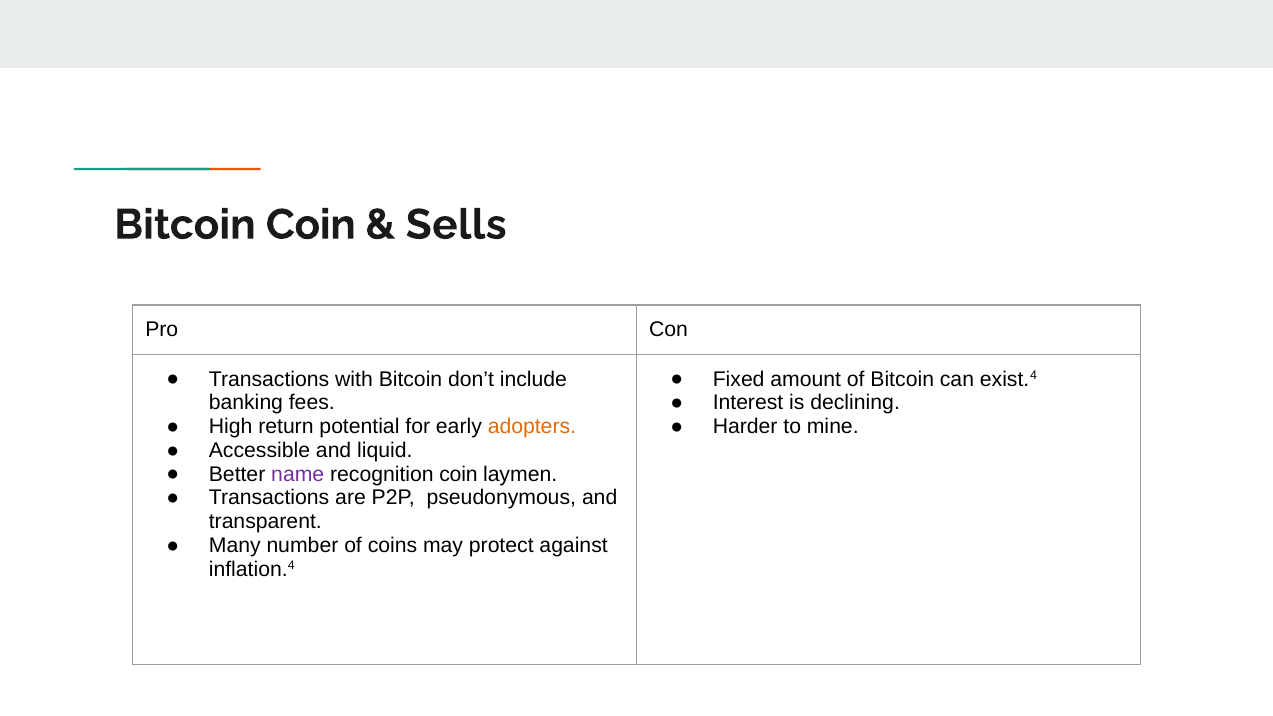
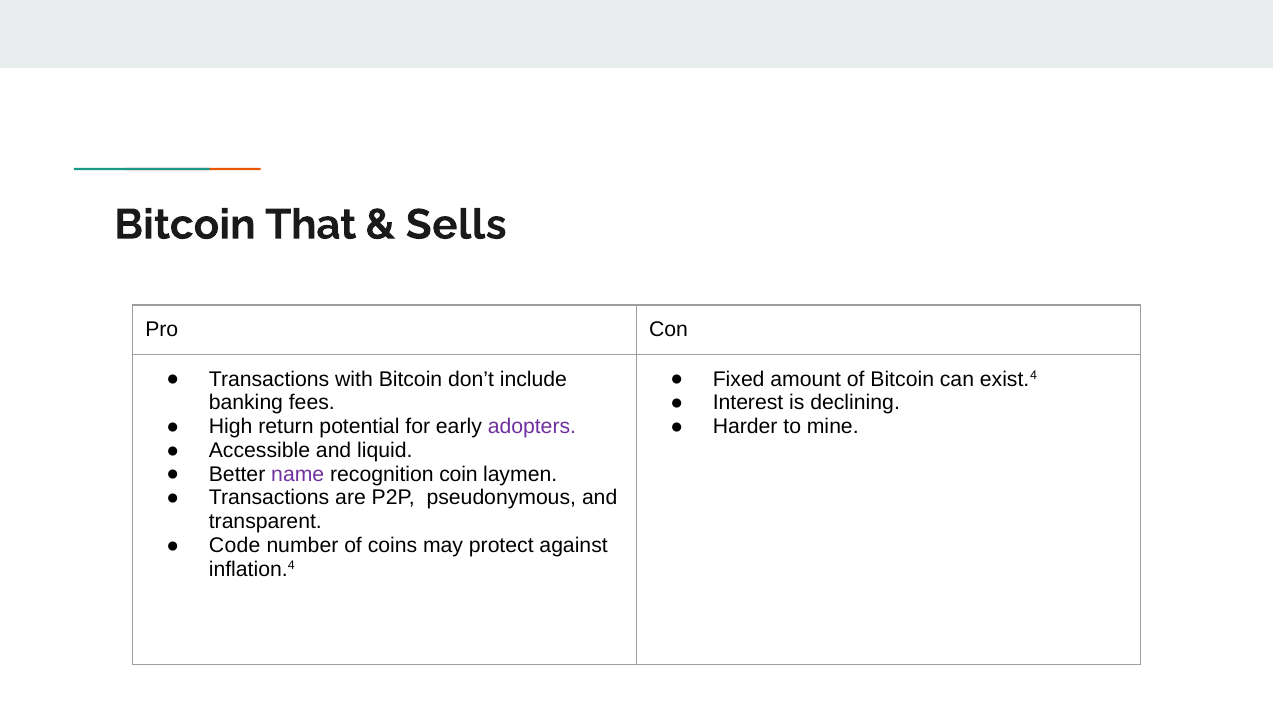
Bitcoin Coin: Coin -> That (311, 225)
adopters colour: orange -> purple (532, 427)
Many: Many -> Code (235, 545)
